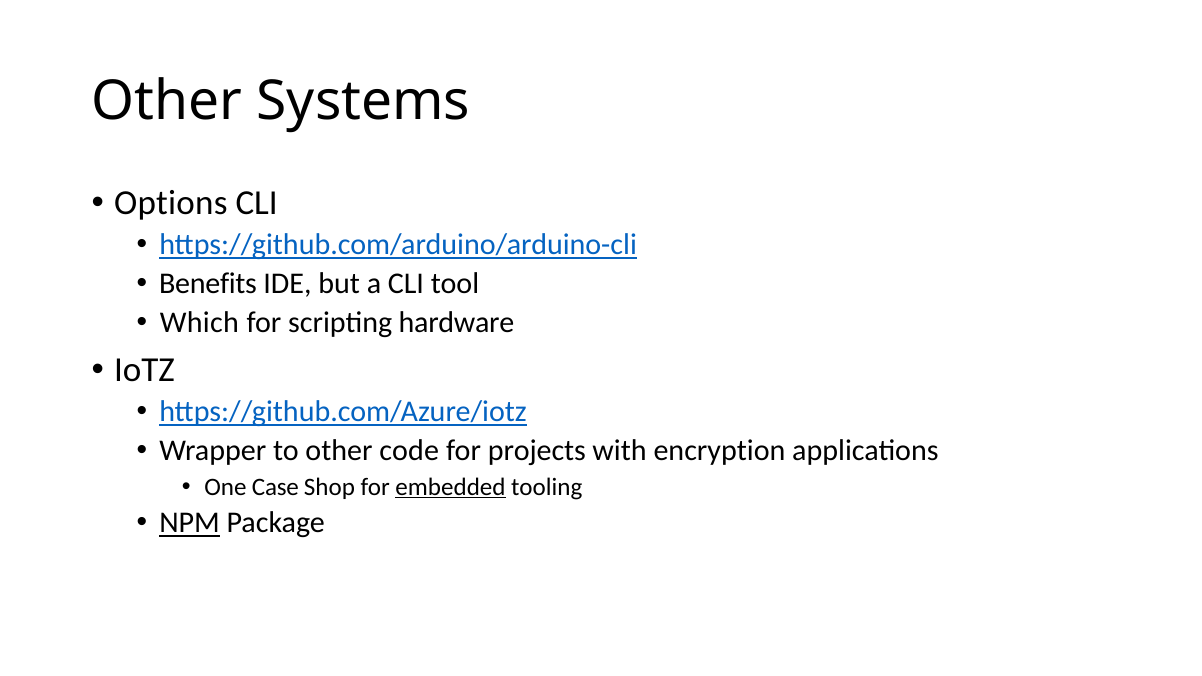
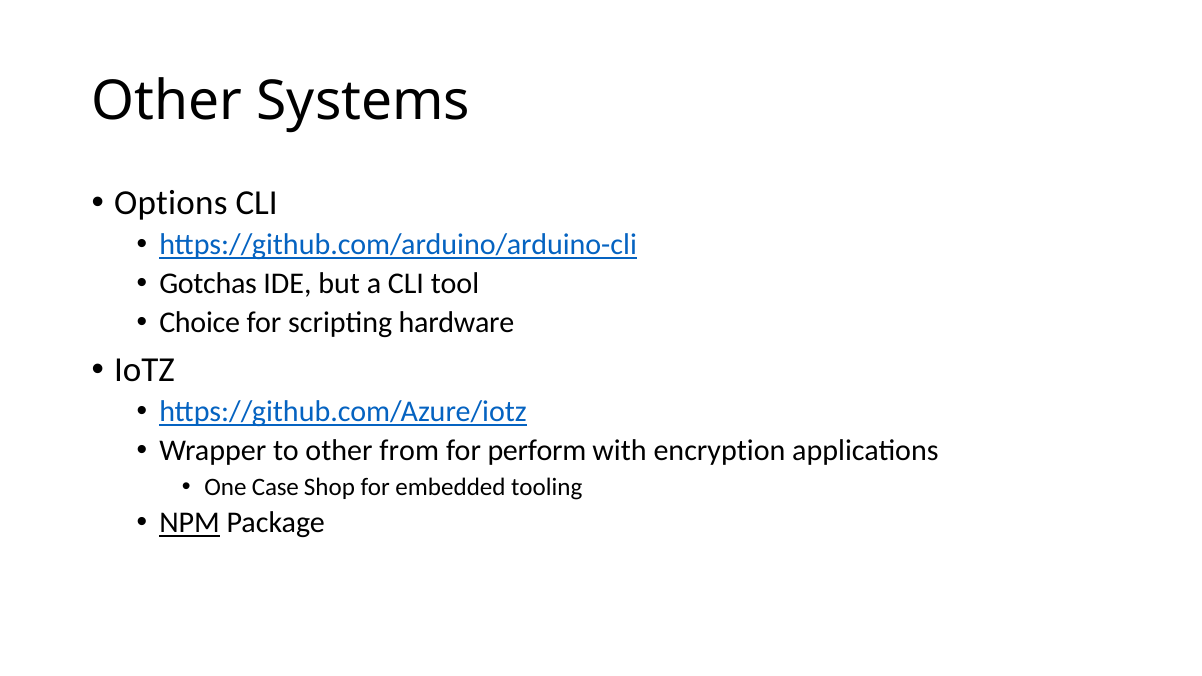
Benefits: Benefits -> Gotchas (208, 284)
Which: Which -> Choice (200, 323)
code: code -> from (409, 451)
projects: projects -> perform (537, 451)
embedded underline: present -> none (451, 487)
